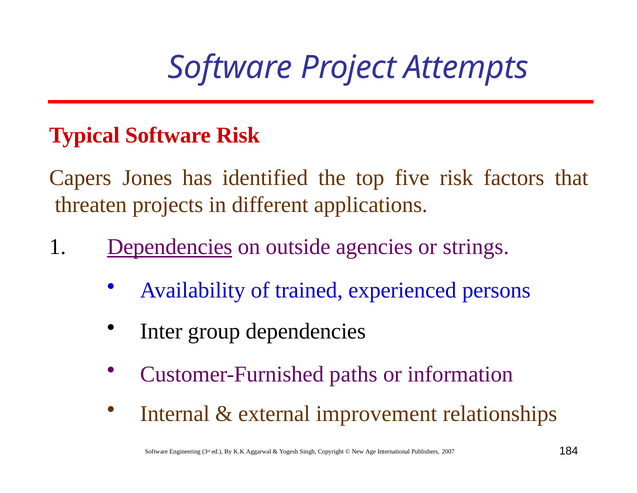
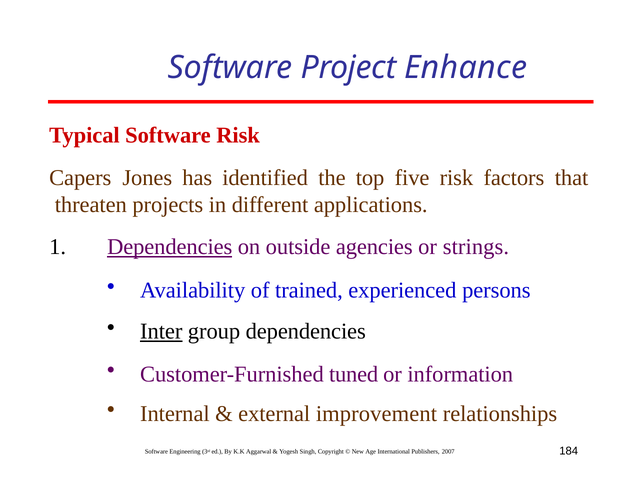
Attempts: Attempts -> Enhance (466, 68)
Inter underline: none -> present (161, 331)
paths: paths -> tuned (354, 374)
